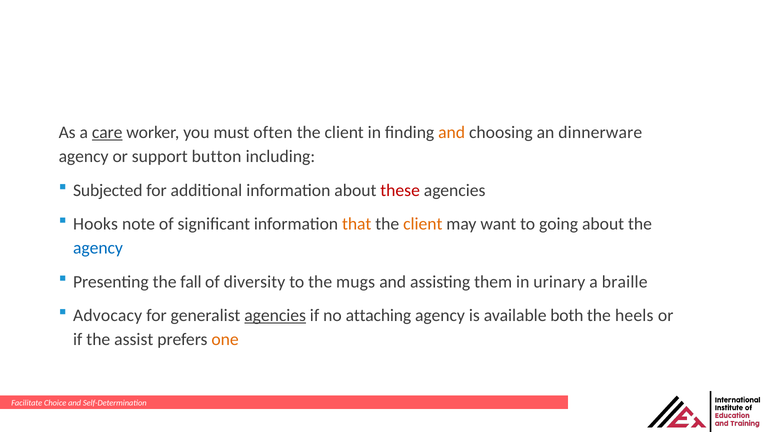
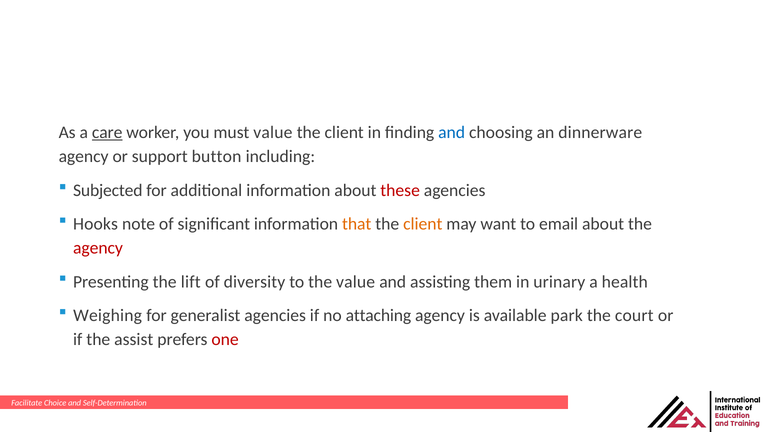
must often: often -> value (273, 133)
and colour: orange -> blue (452, 133)
going: going -> email (559, 224)
agency colour: blue -> red (98, 248)
fall: fall -> lift (191, 282)
the mugs: mugs -> value (356, 282)
braille: braille -> health (625, 282)
Advocacy: Advocacy -> Weighing (108, 316)
agencies underline: present -> none (275, 316)
both: both -> park (567, 316)
heels: heels -> court (634, 316)
one colour: orange -> red (225, 340)
